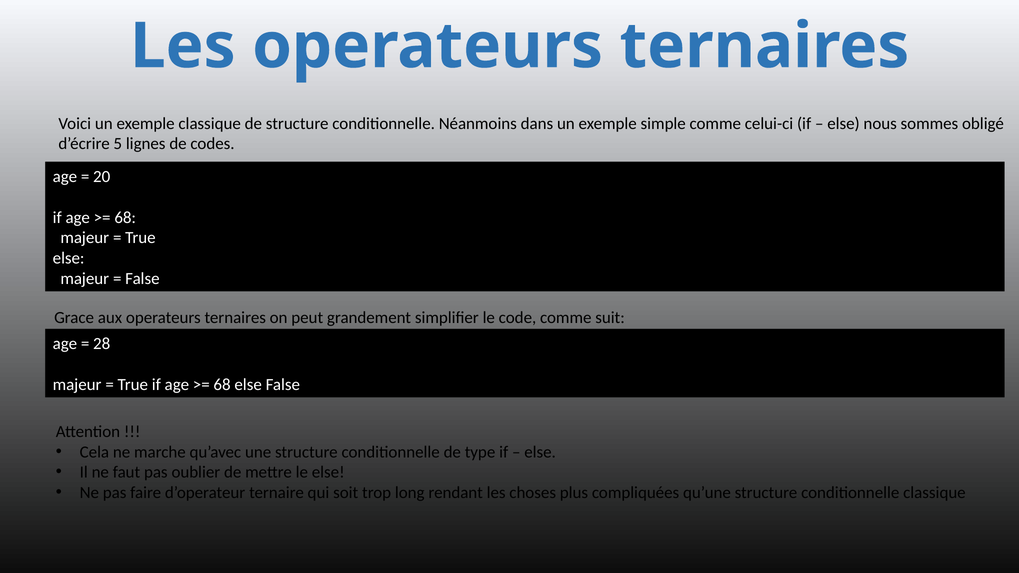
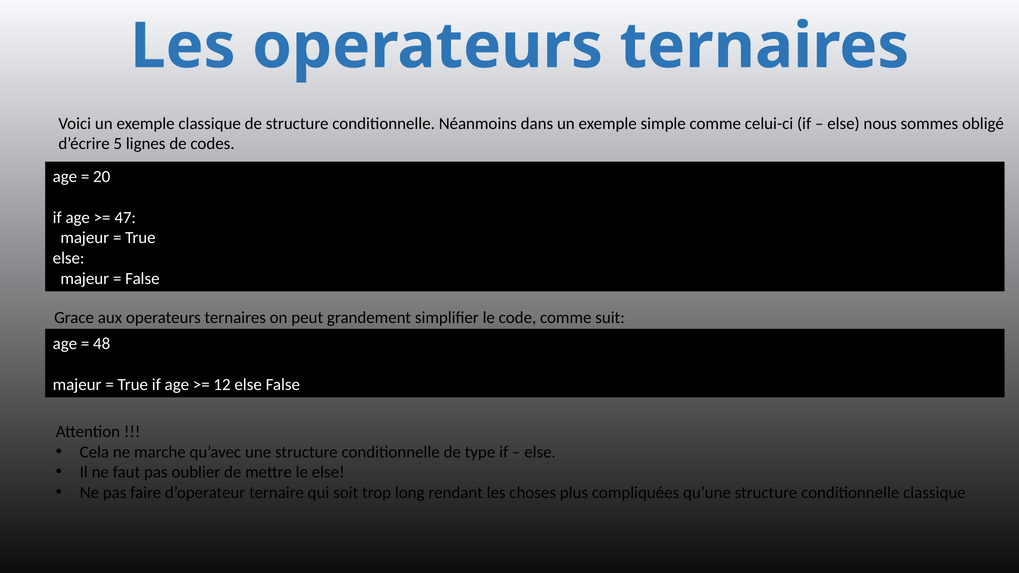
68: 68 -> 47 (125, 218)
28: 28 -> 48 (102, 344)
68: 68 -> 12 (222, 385)
